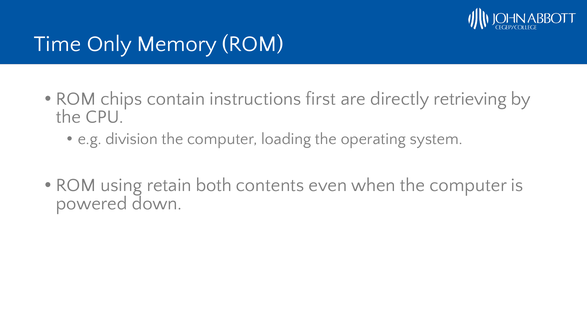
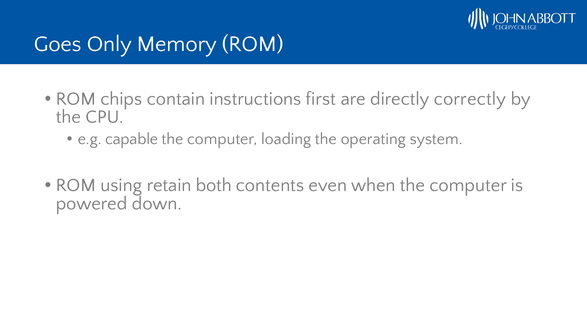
Time: Time -> Goes (58, 44)
retrieving: retrieving -> correctly (470, 99)
division: division -> capable (132, 139)
